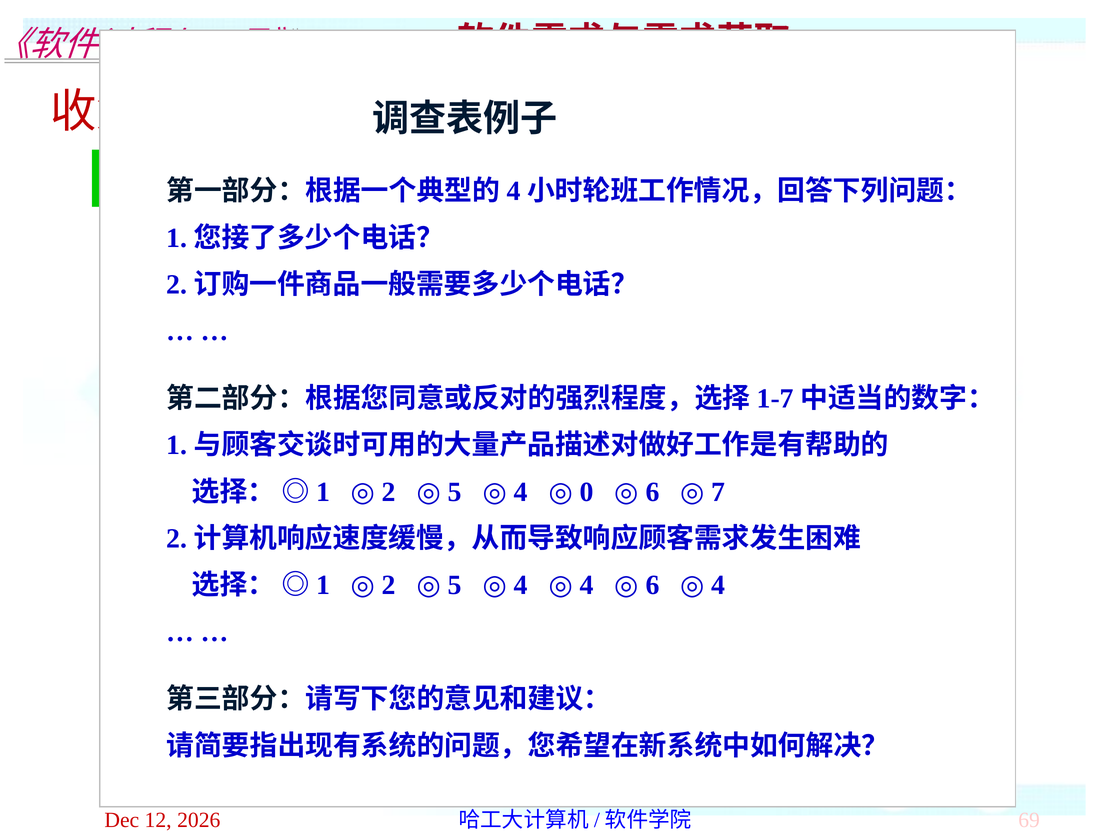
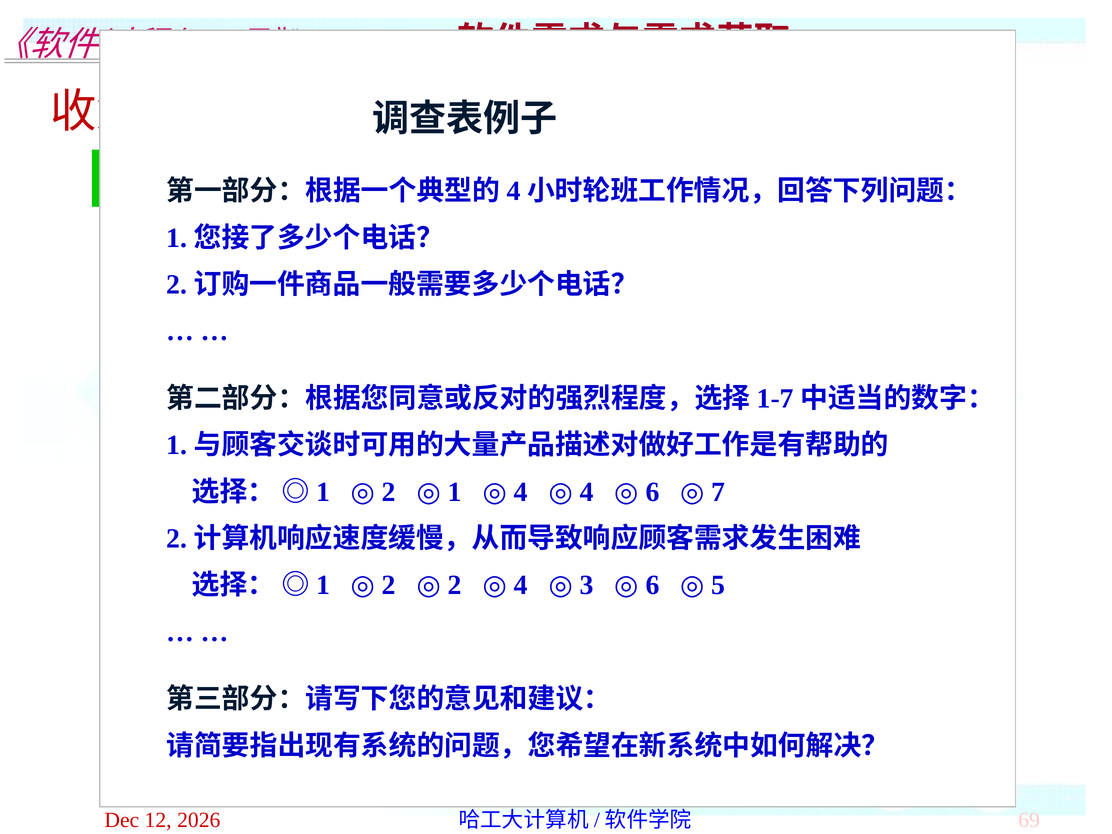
5: 5 -> 1 (455, 492)
4 0: 0 -> 4 (587, 492)
5: 5 -> 2 (455, 585)
4 4: 4 -> 3 (587, 585)
6 4: 4 -> 5 (718, 585)
